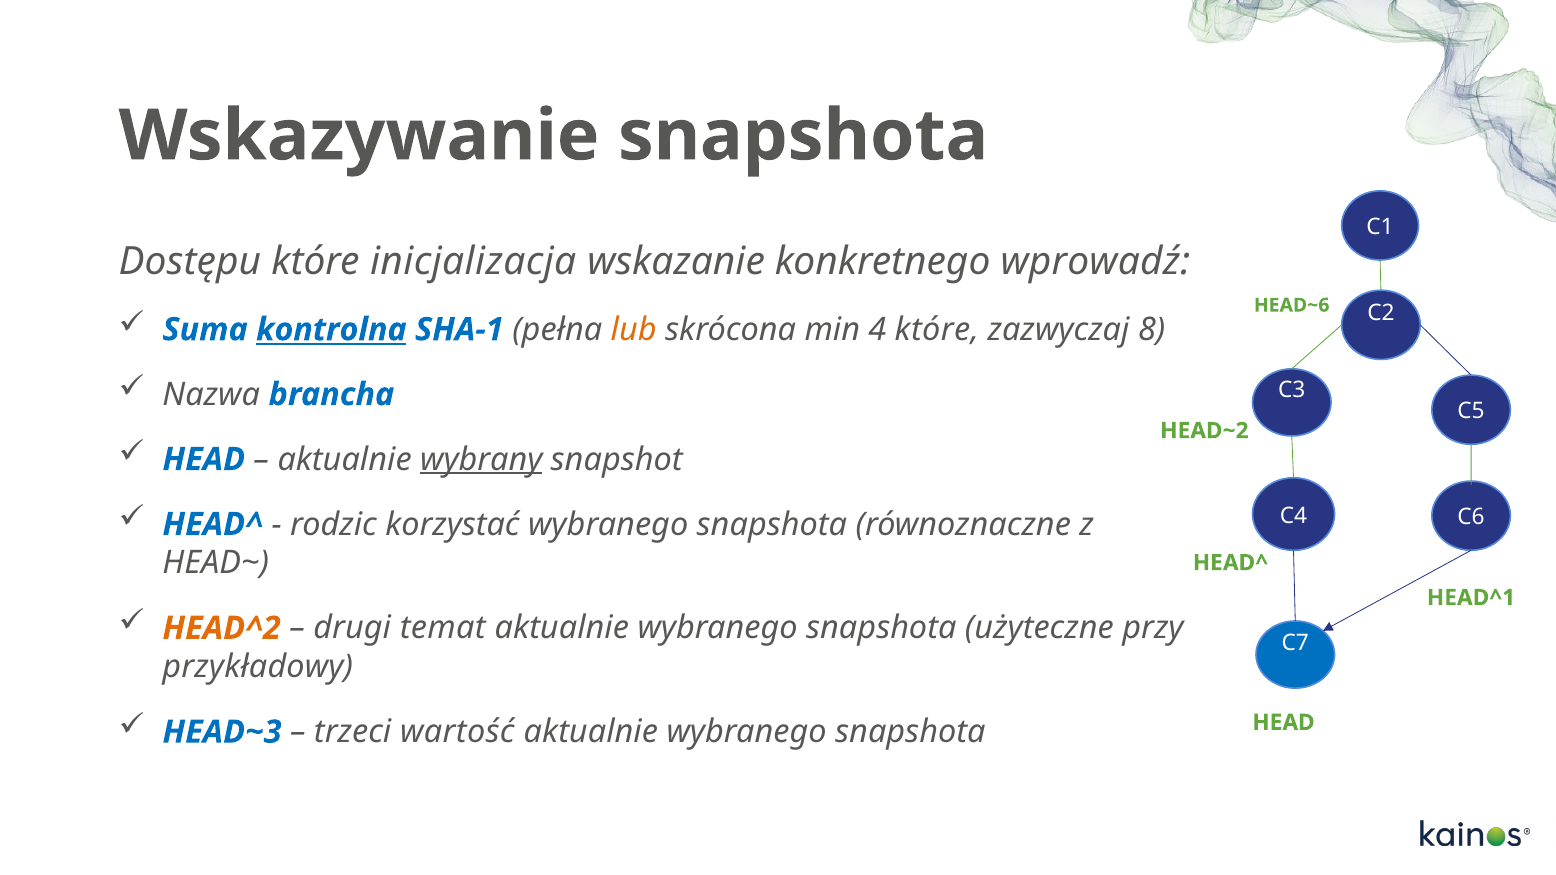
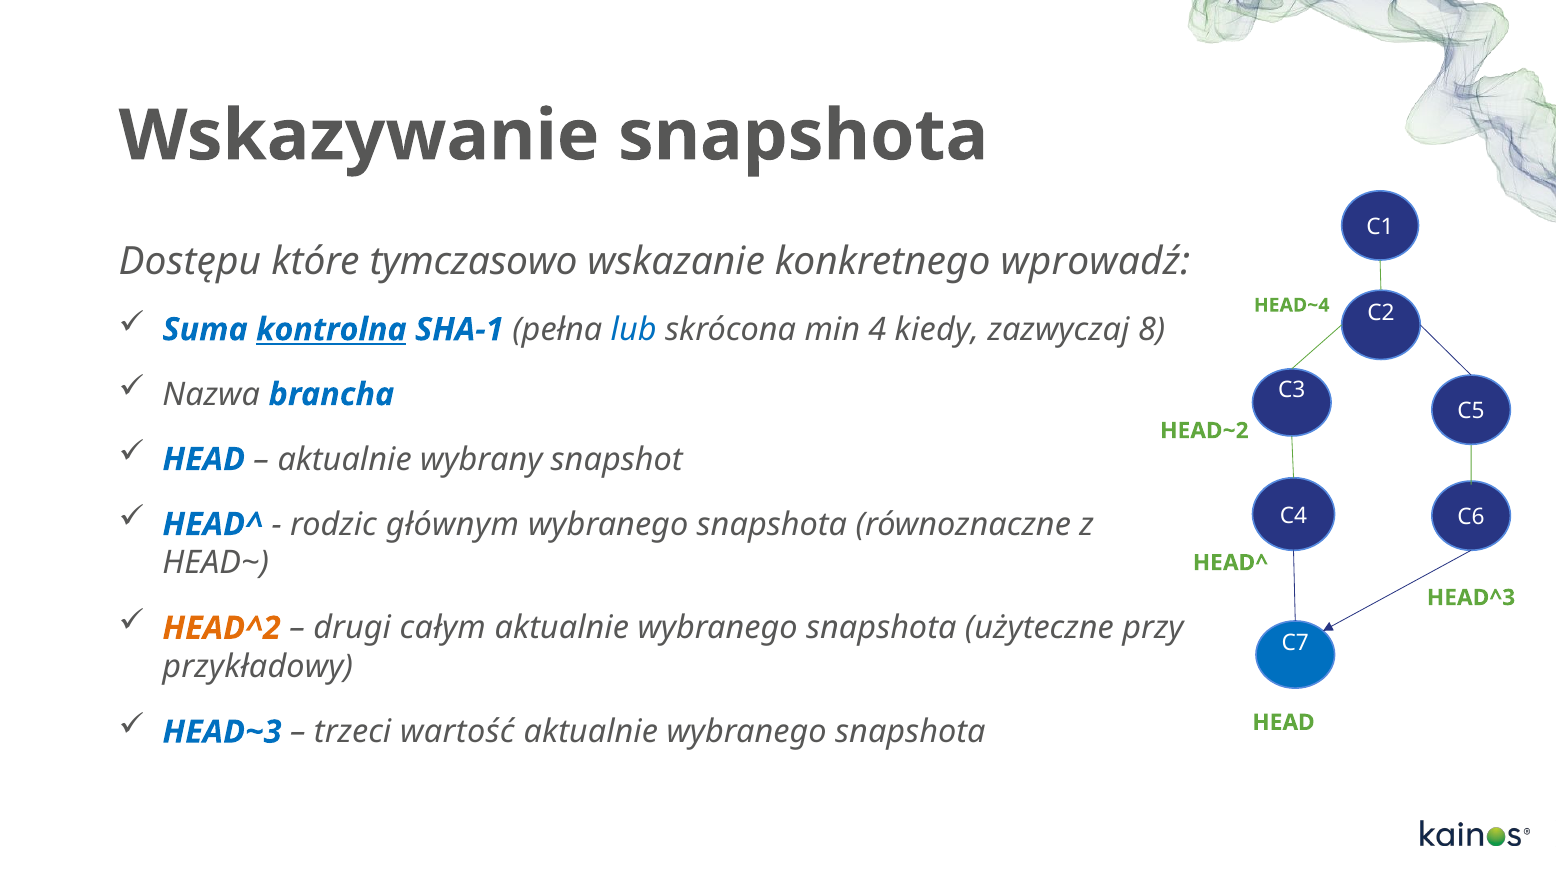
inicjalizacja: inicjalizacja -> tymczasowo (474, 261)
HEAD~6: HEAD~6 -> HEAD~4 (1292, 305)
lub colour: orange -> blue (634, 330)
4 które: które -> kiedy (937, 330)
wybrany underline: present -> none (481, 460)
korzystać: korzystać -> głównym (452, 524)
HEAD^1: HEAD^1 -> HEAD^3 (1471, 598)
temat: temat -> całym (443, 628)
